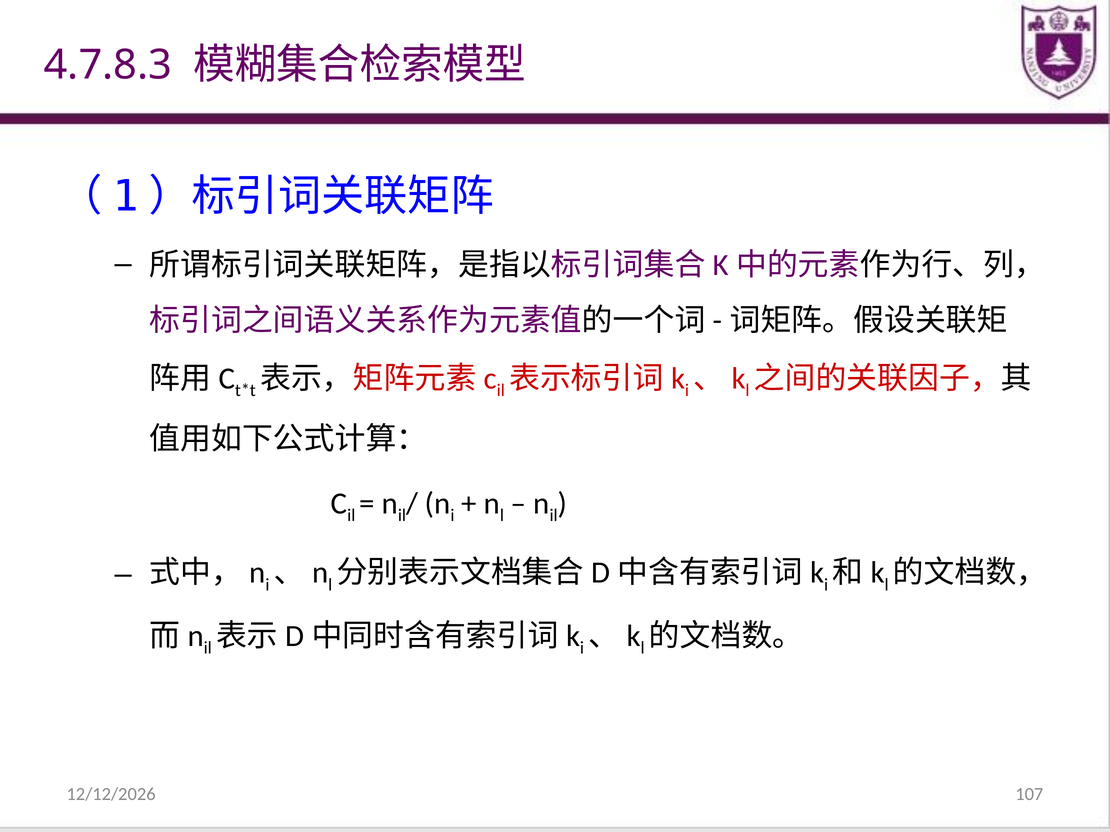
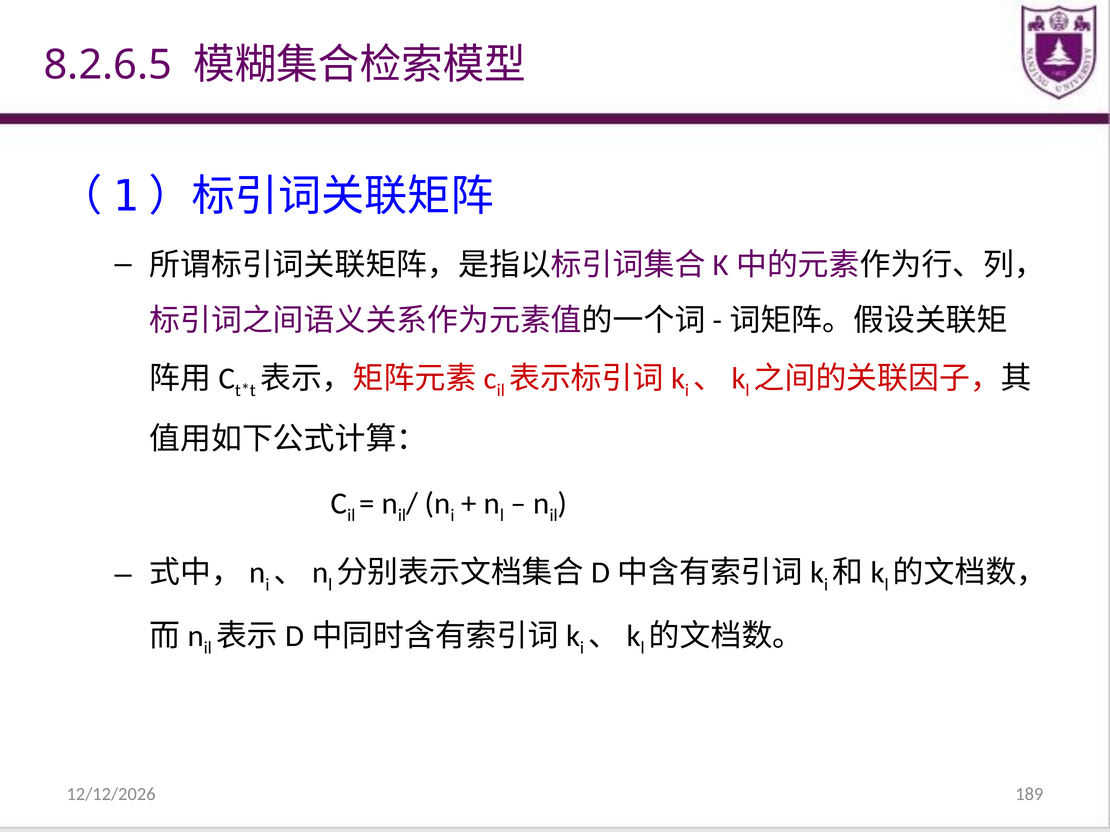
4.7.8.3: 4.7.8.3 -> 8.2.6.5 (108, 65)
107: 107 -> 189 (1029, 795)
